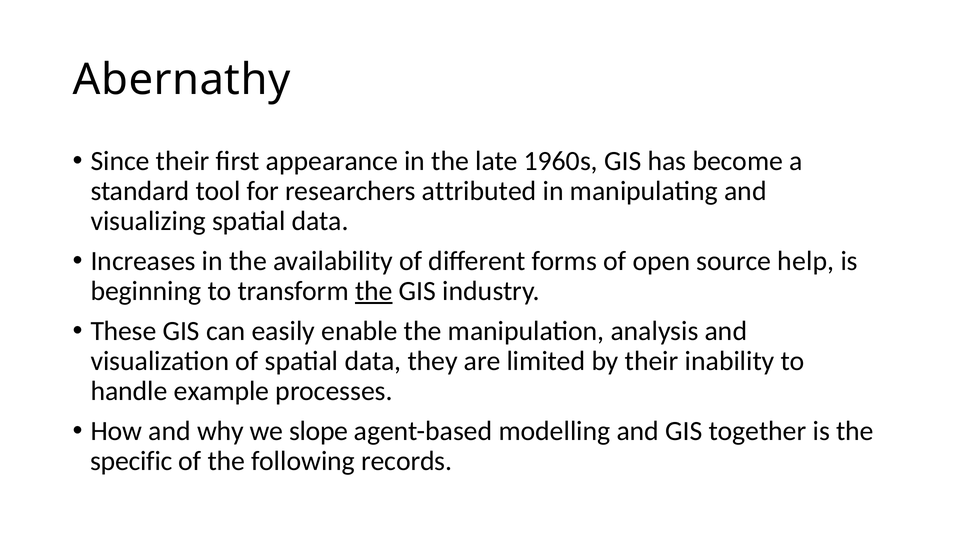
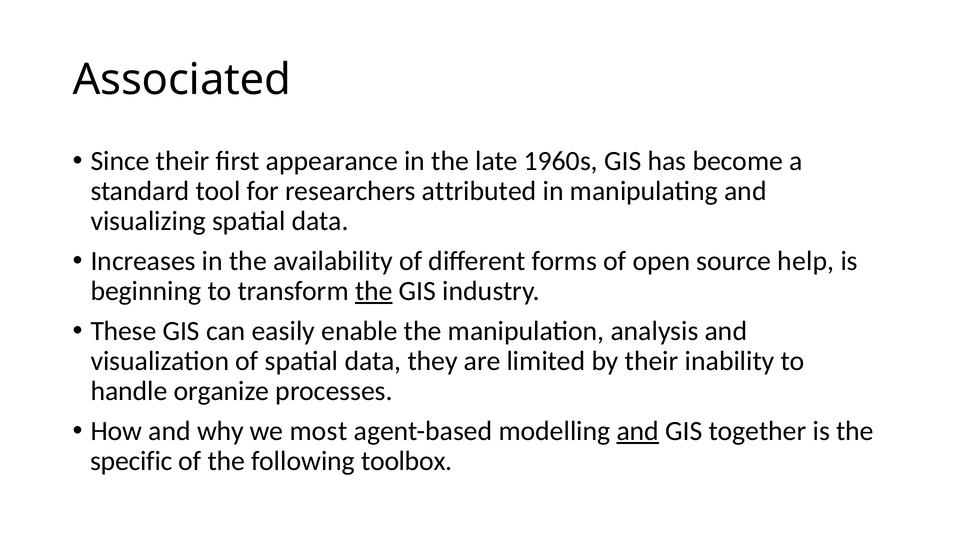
Abernathy: Abernathy -> Associated (182, 80)
example: example -> organize (222, 391)
slope: slope -> most (318, 431)
and underline: none -> present (638, 431)
records: records -> toolbox (407, 461)
